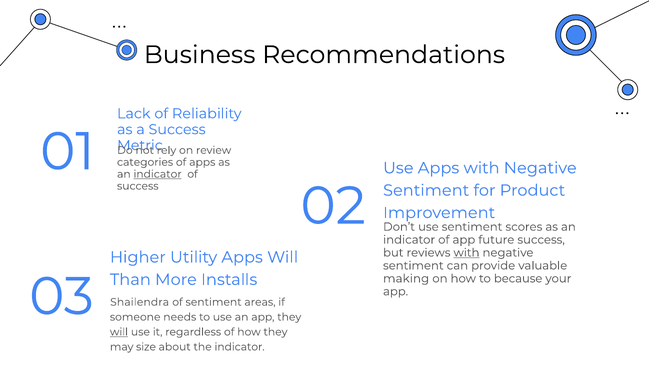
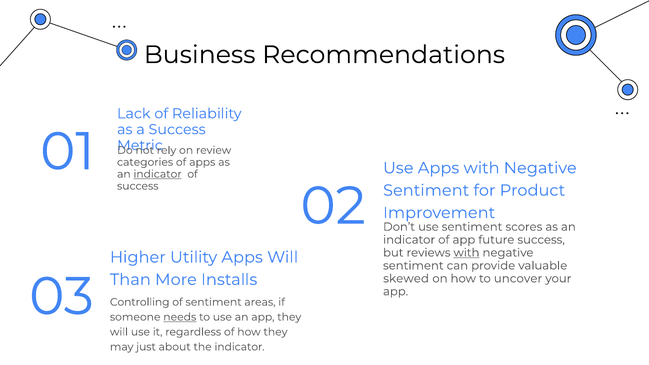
making: making -> skewed (406, 279)
because: because -> uncover (518, 279)
Shailendra: Shailendra -> Controlling (140, 302)
needs underline: none -> present (180, 317)
will underline: present -> none (119, 332)
size: size -> just (146, 347)
